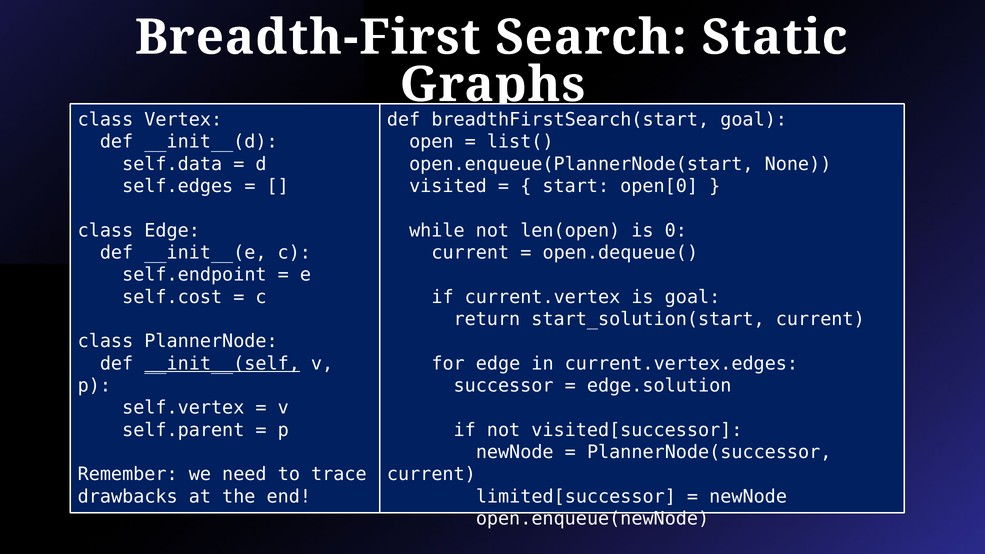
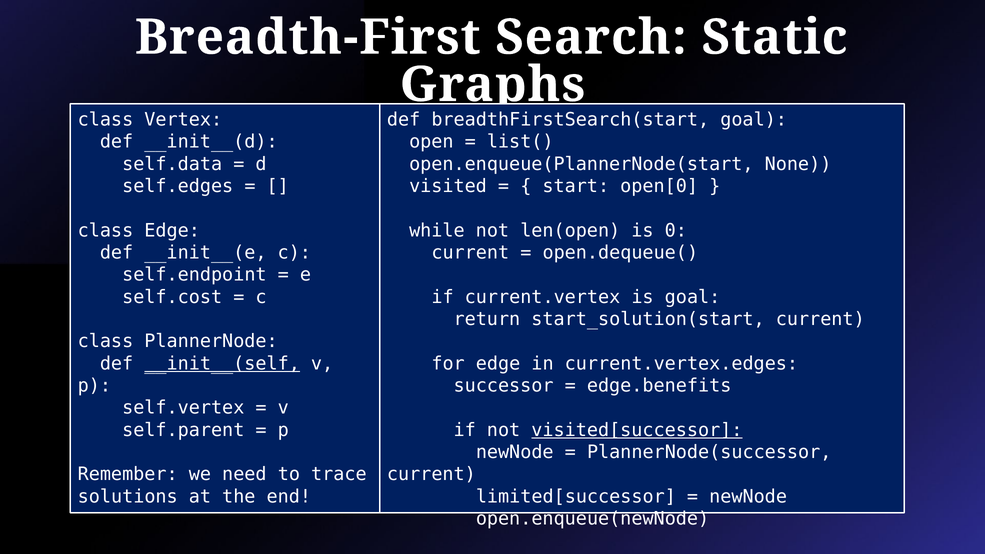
edge.solution: edge.solution -> edge.benefits (659, 386)
visited[successor underline: none -> present (637, 430)
drawbacks: drawbacks -> solutions (128, 497)
